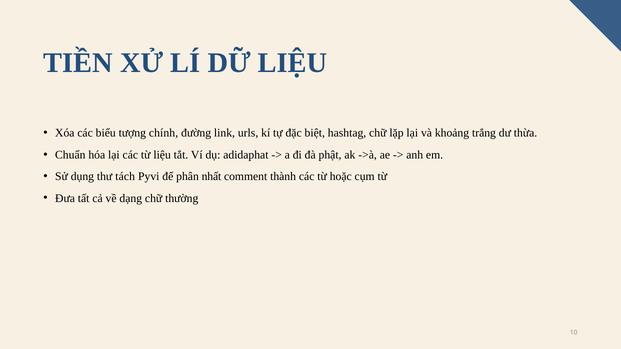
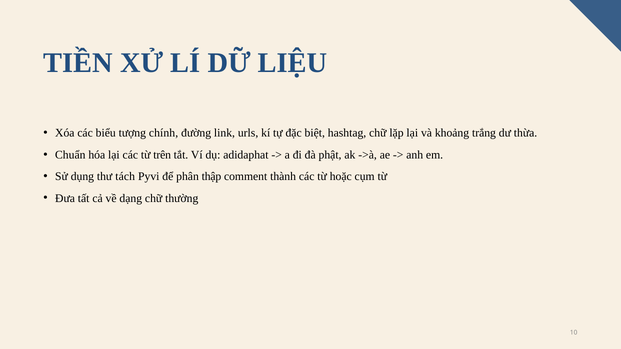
từ liệu: liệu -> trên (162, 155)
nhất: nhất -> thập (211, 177)
